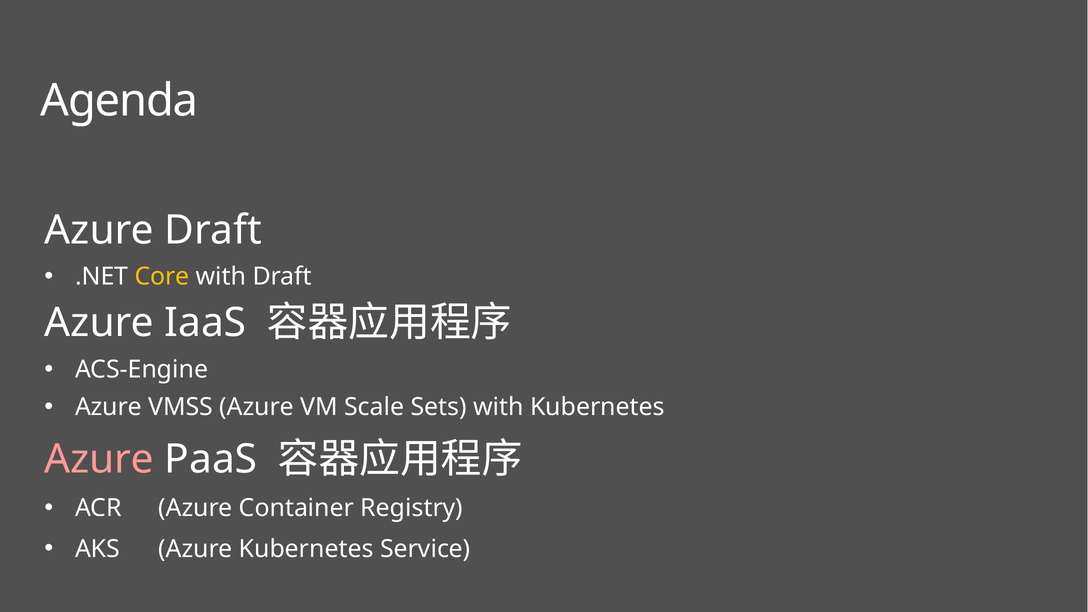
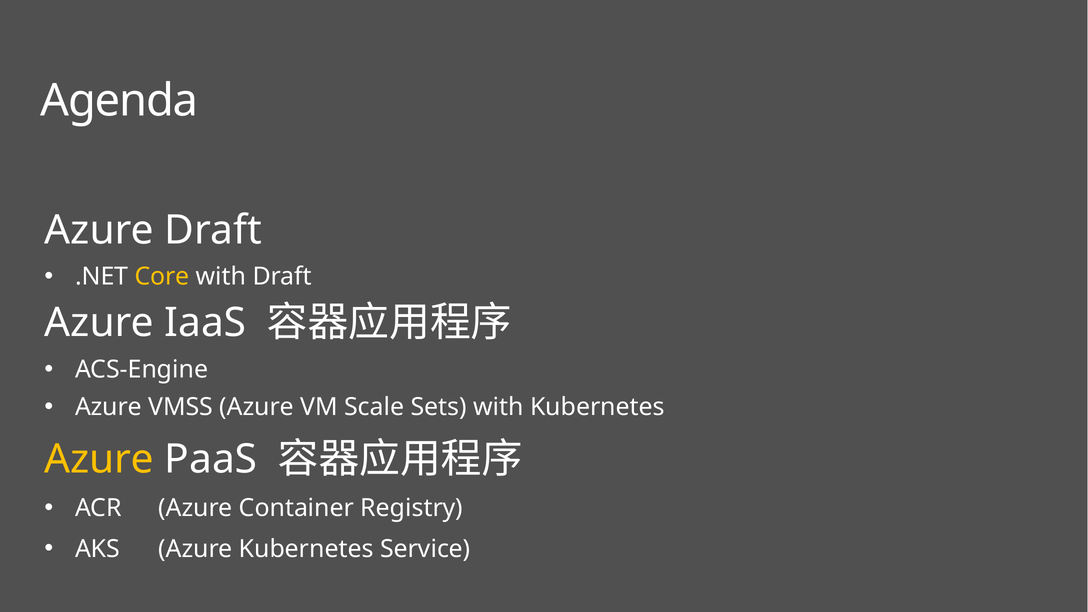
Azure colour: pink -> yellow (99, 459)
